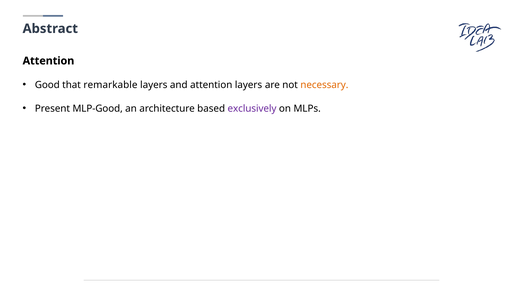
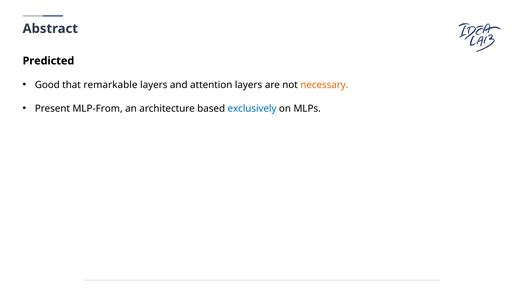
Attention: Attention -> Predicted (48, 61)
MLP-Good: MLP-Good -> MLP-From (98, 109)
exclusively colour: purple -> blue (252, 109)
